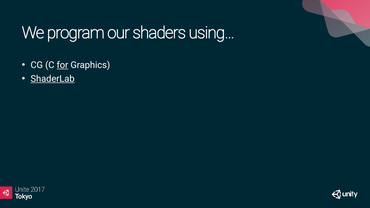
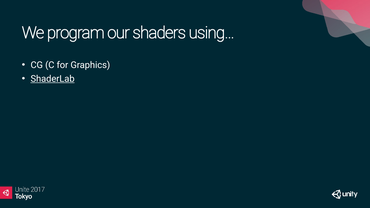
for underline: present -> none (62, 65)
